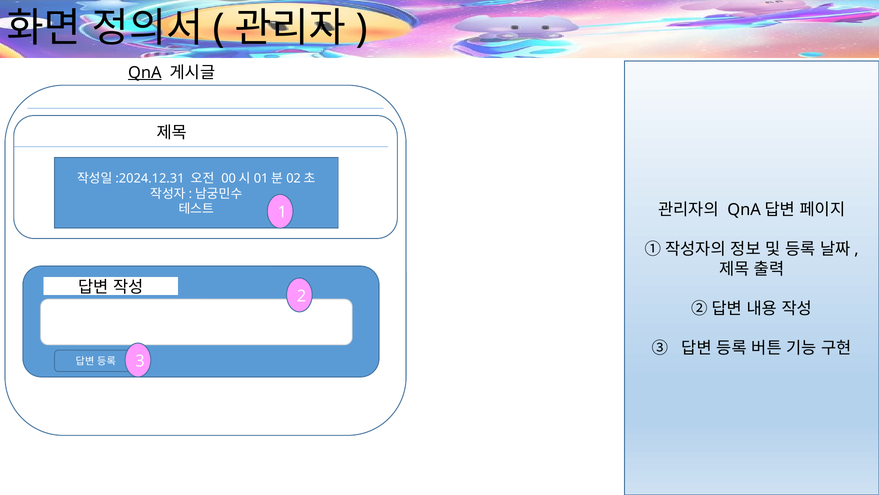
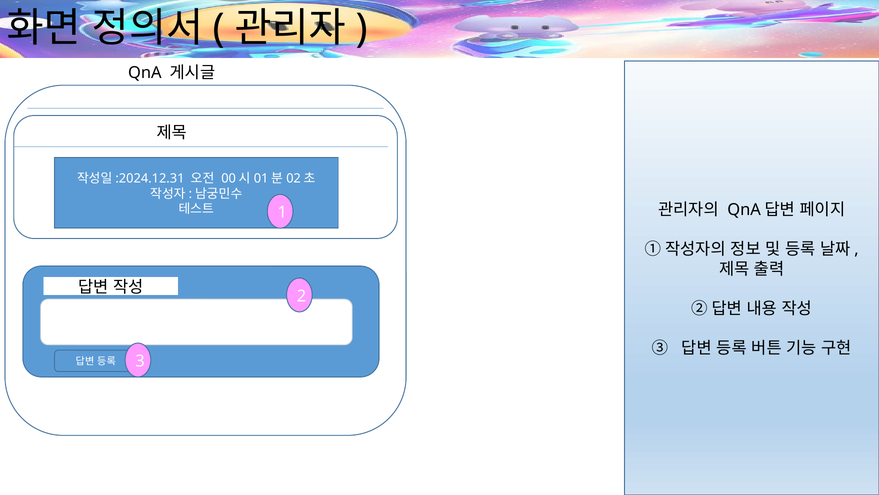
QnA underline: present -> none (145, 73)
